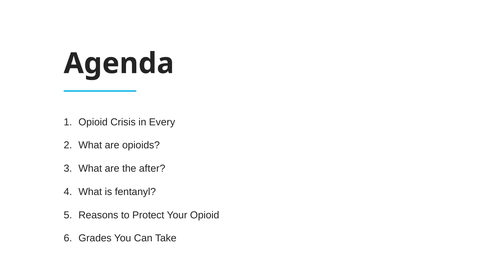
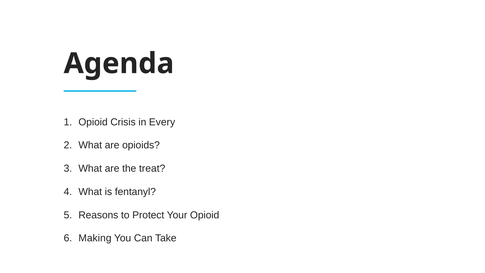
after: after -> treat (152, 168)
Grades: Grades -> Making (95, 238)
